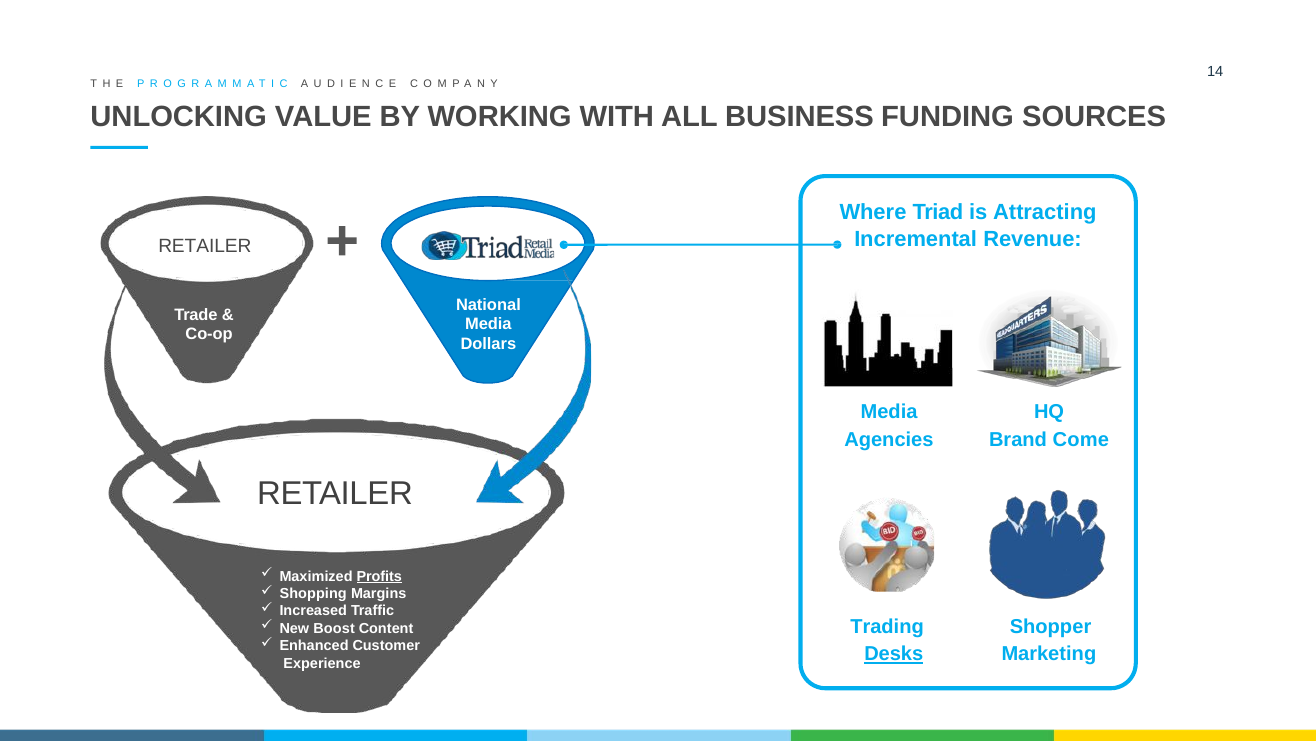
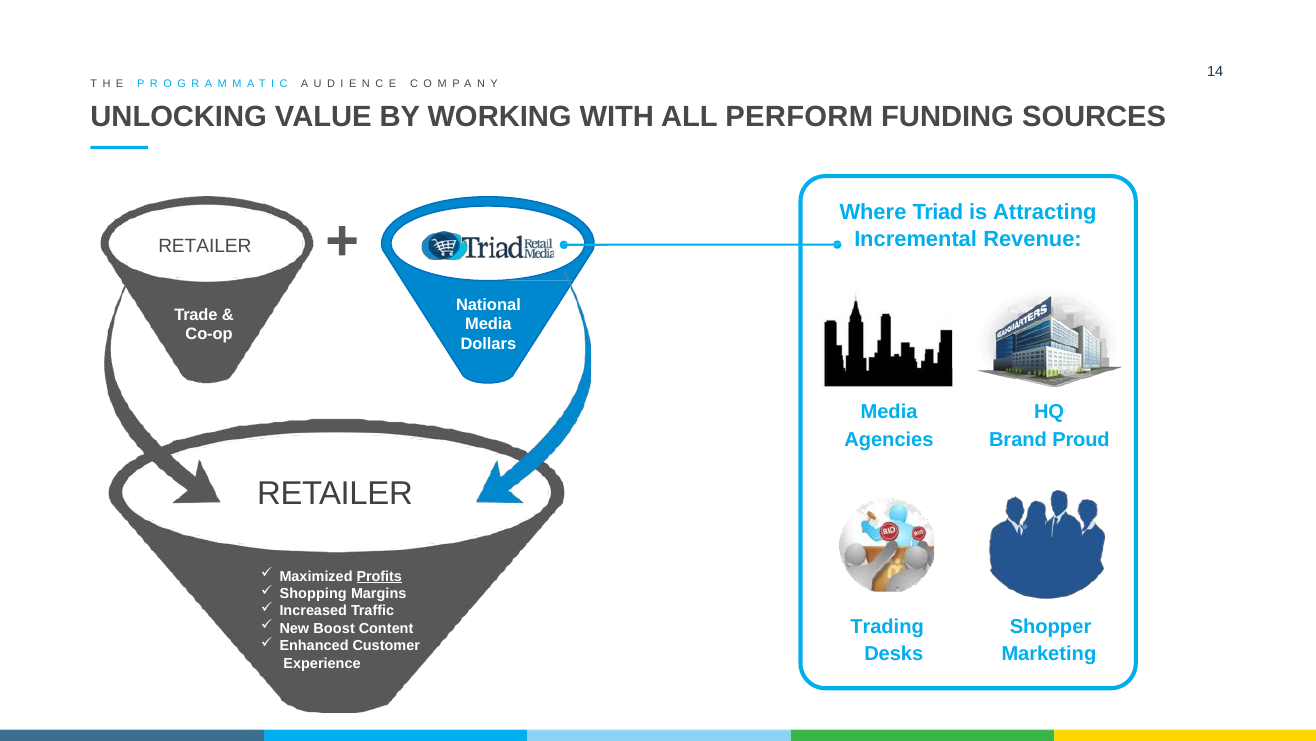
BUSINESS: BUSINESS -> PERFORM (799, 117)
Come: Come -> Proud (1081, 439)
Desks underline: present -> none (894, 654)
